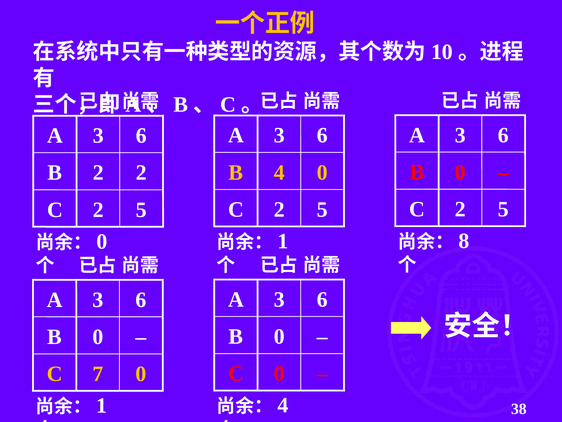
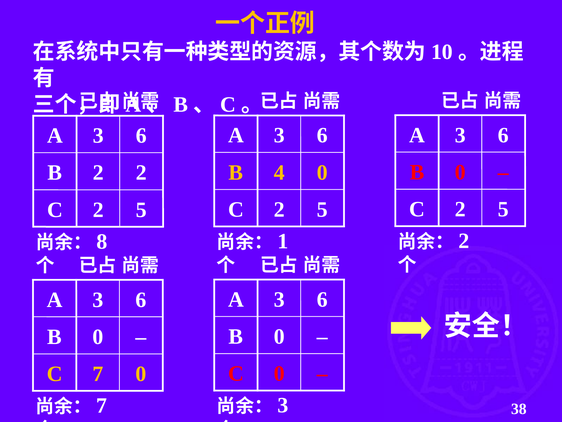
8: 8 -> 2 (464, 241)
0: 0 -> 8 (102, 241)
4: 4 -> 3 (283, 405)
1: 1 -> 7 (102, 405)
